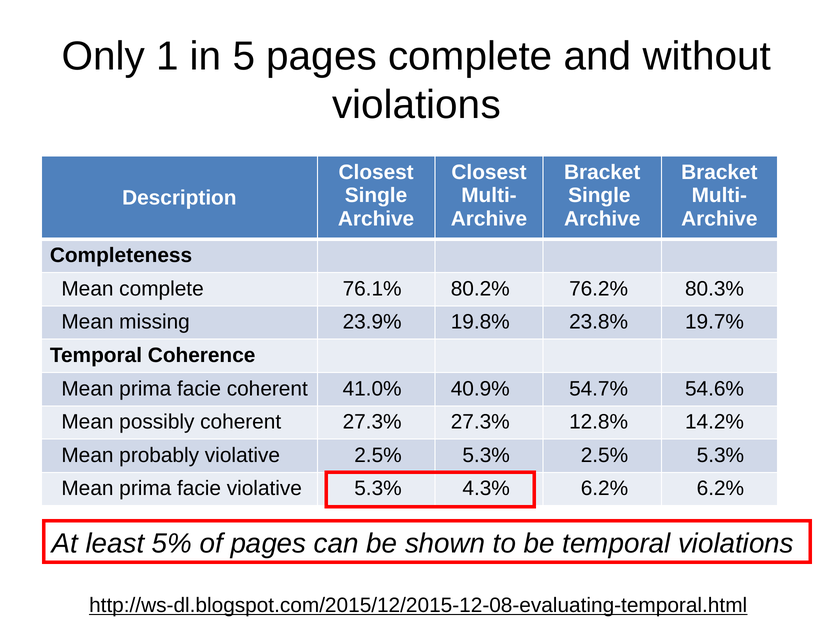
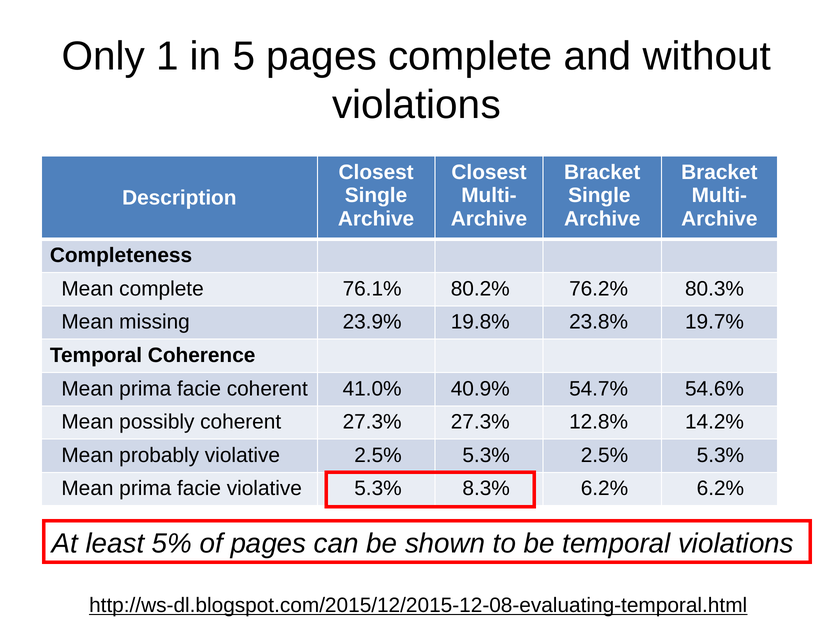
4.3%: 4.3% -> 8.3% (486, 488)
